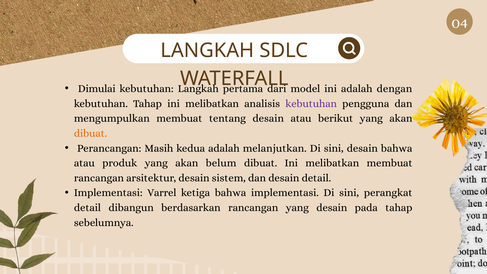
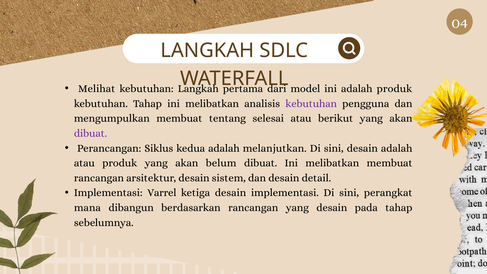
Dimulai: Dimulai -> Melihat (97, 89)
adalah dengan: dengan -> produk (394, 89)
tentang desain: desain -> selesai (268, 118)
dibuat colour: orange -> purple (91, 133)
Masih: Masih -> Siklus (159, 148)
desain bahwa: bahwa -> adalah (397, 148)
ketiga bahwa: bahwa -> desain (231, 193)
detail: detail -> mana (87, 208)
